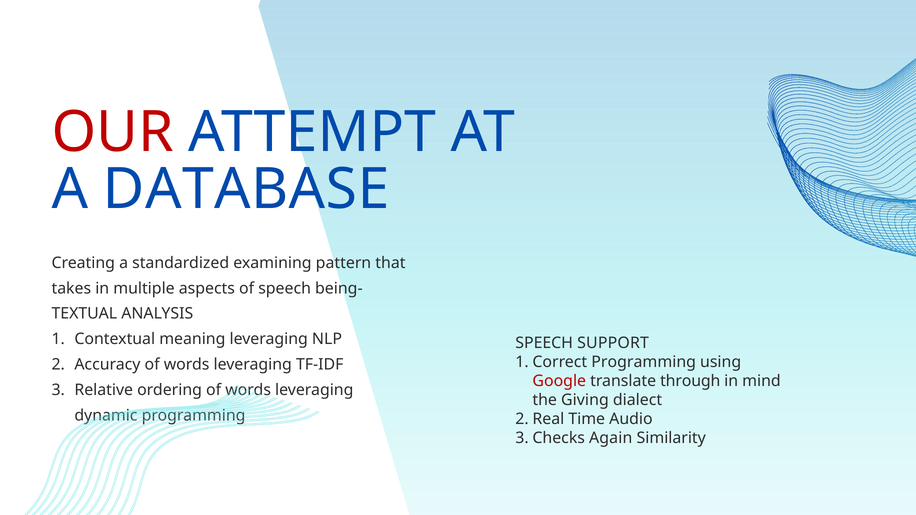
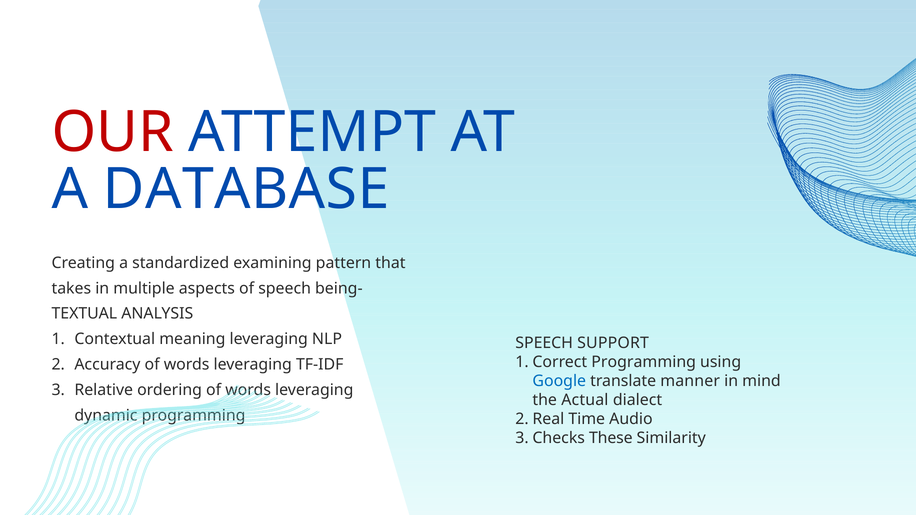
Google colour: red -> blue (559, 381)
through: through -> manner (690, 381)
Giving: Giving -> Actual (585, 400)
Again: Again -> These (611, 438)
